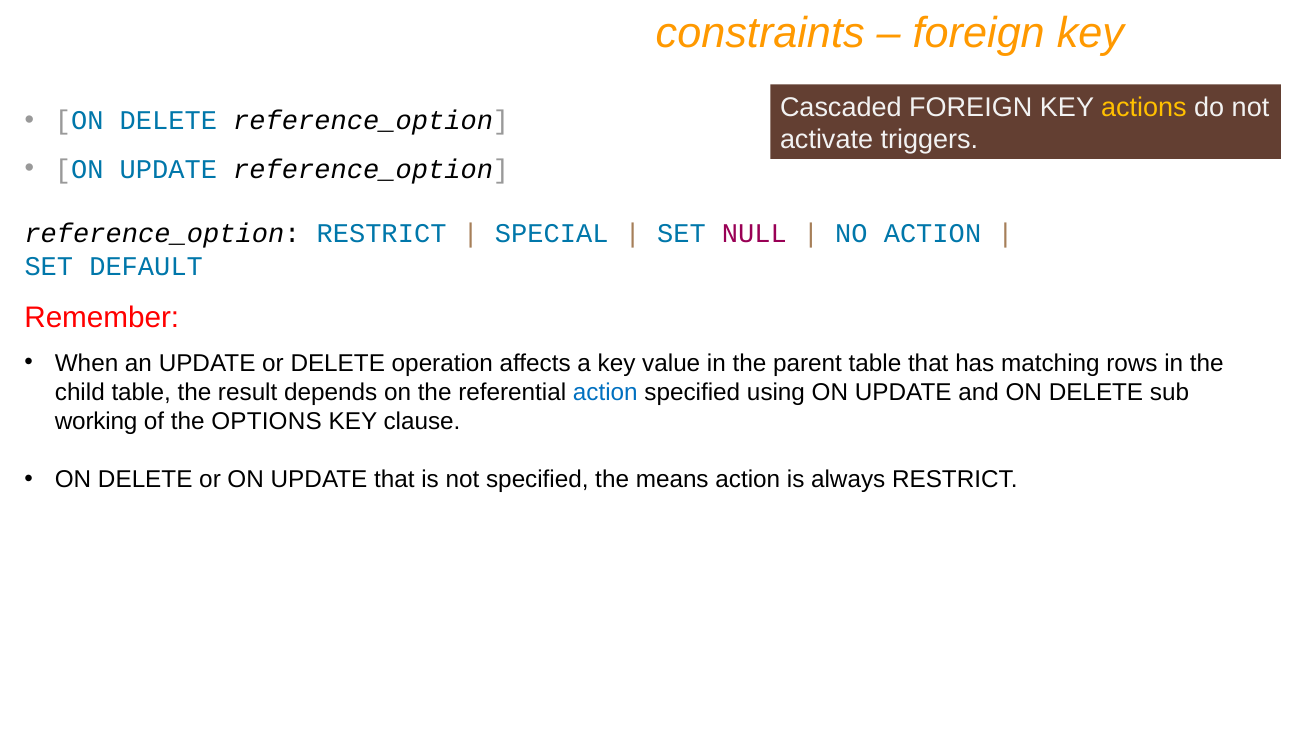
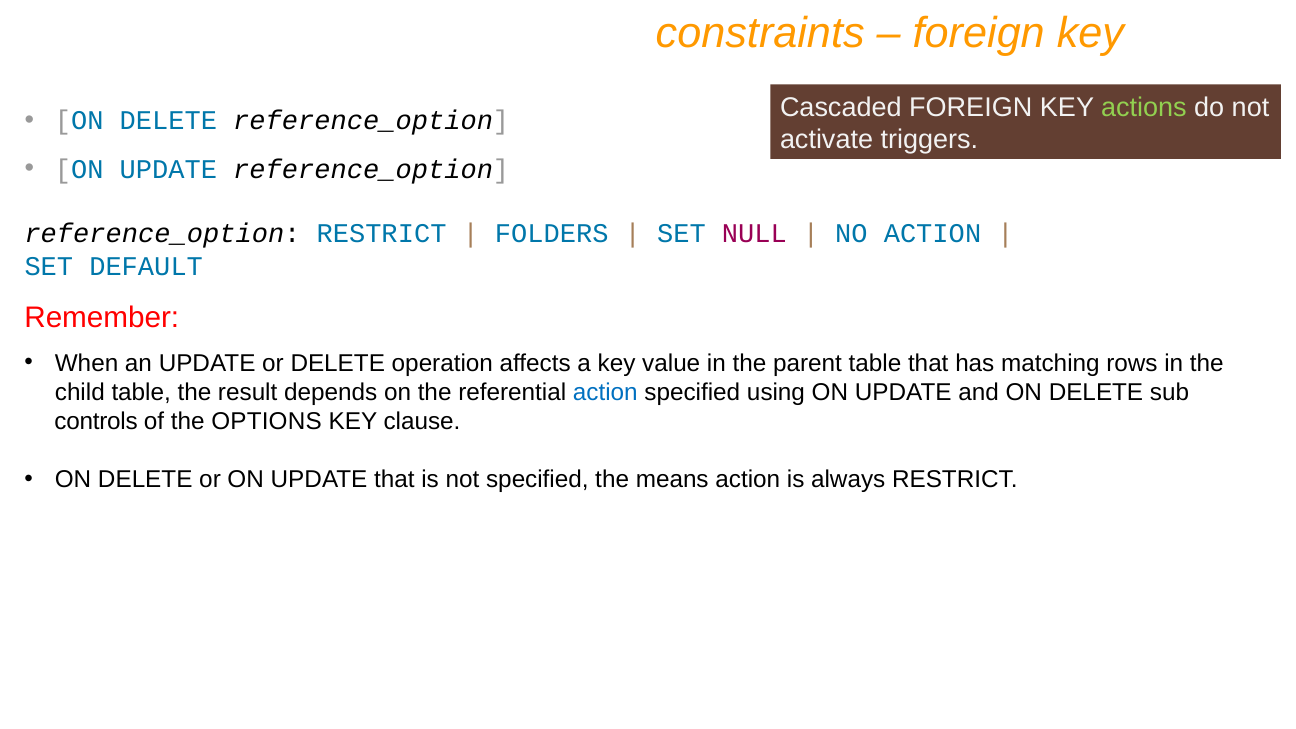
actions colour: yellow -> light green (1144, 107)
SPECIAL: SPECIAL -> FOLDERS (552, 234)
working: working -> controls (96, 421)
